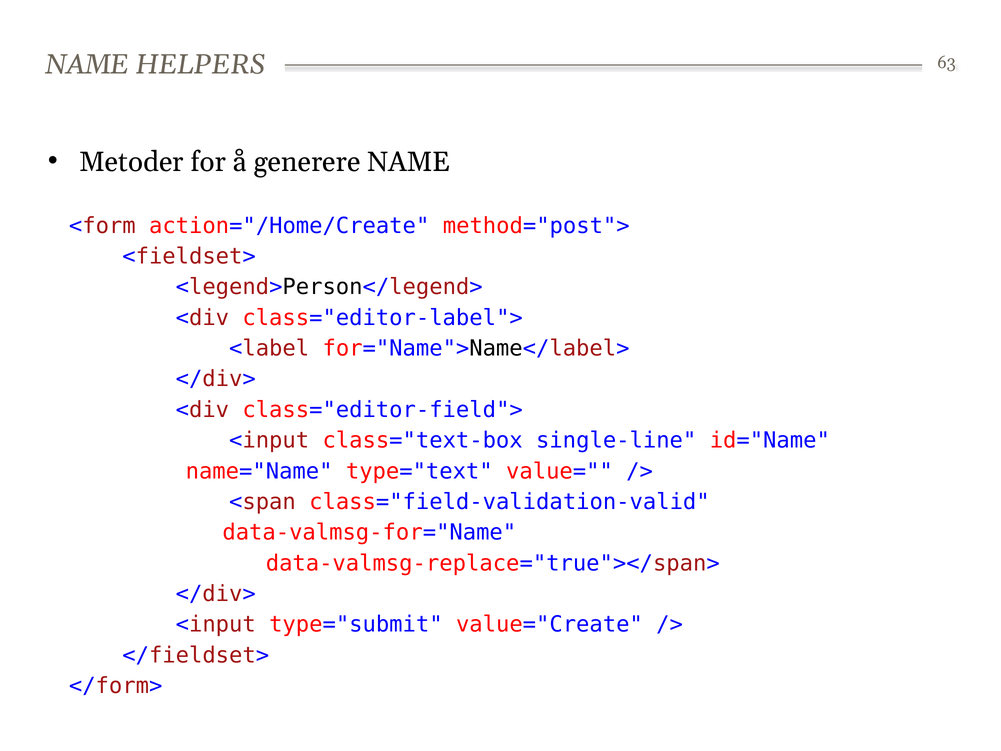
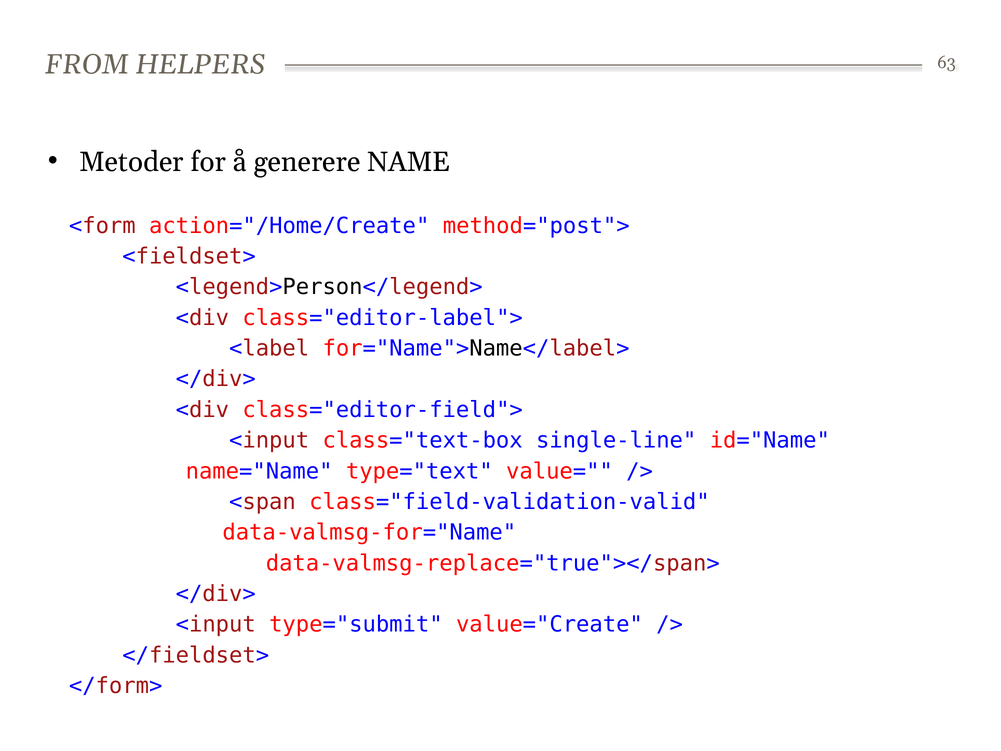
NAME: NAME -> FROM (87, 65)
